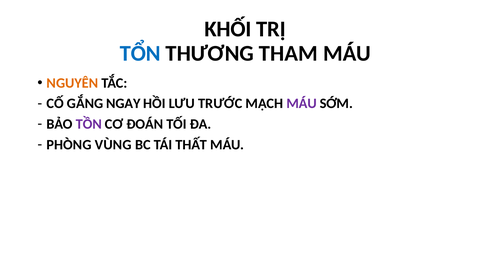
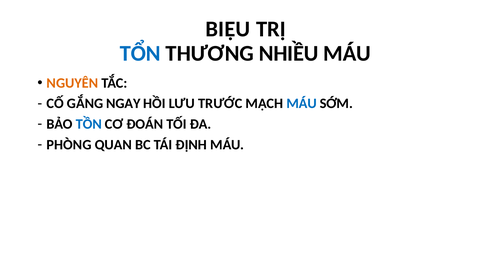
KHỐI: KHỐI -> BIỆU (228, 29)
THAM: THAM -> NHIỀU (289, 53)
MÁU colour: purple -> blue (302, 104)
TỒN colour: purple -> blue (89, 124)
VÙNG: VÙNG -> QUAN (113, 145)
THẤT: THẤT -> ĐỊNH (191, 145)
